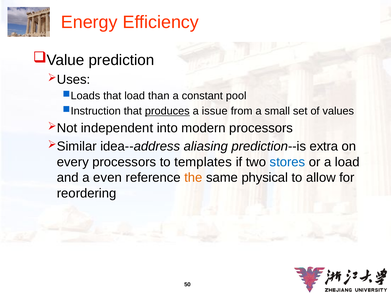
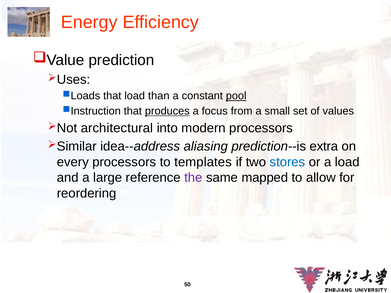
pool underline: none -> present (236, 96)
issue: issue -> focus (215, 111)
independent: independent -> architectural (117, 128)
even: even -> large (108, 178)
the colour: orange -> purple (193, 178)
physical: physical -> mapped (265, 178)
